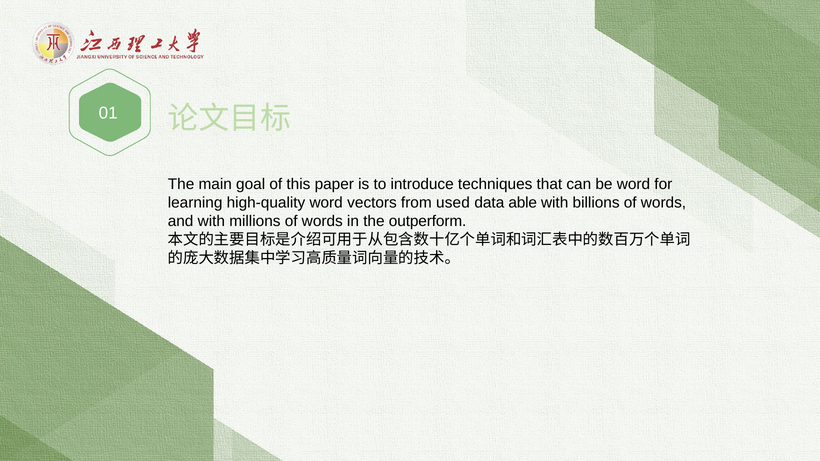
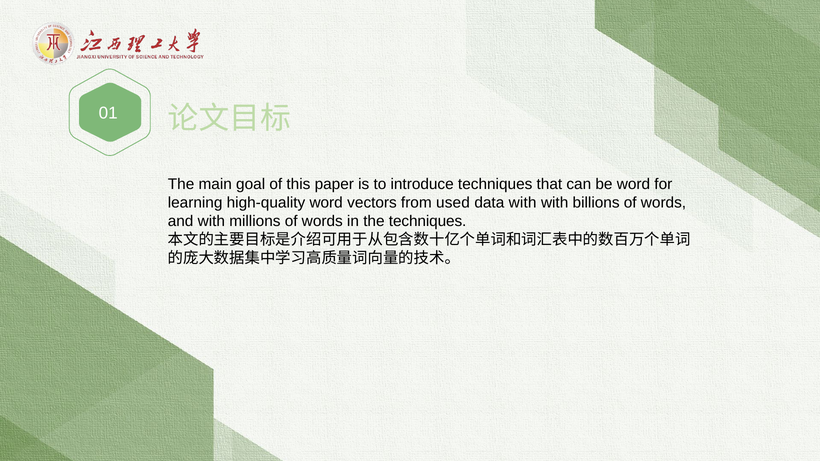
data able: able -> with (523, 203)
the outperform: outperform -> techniques (428, 221)
